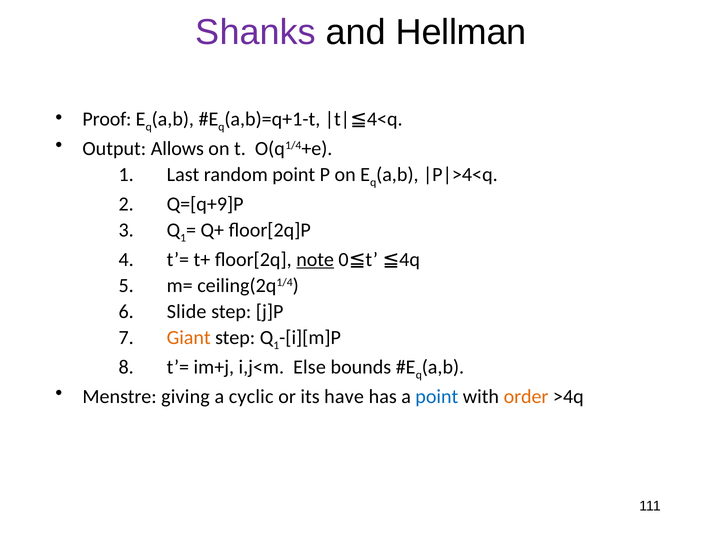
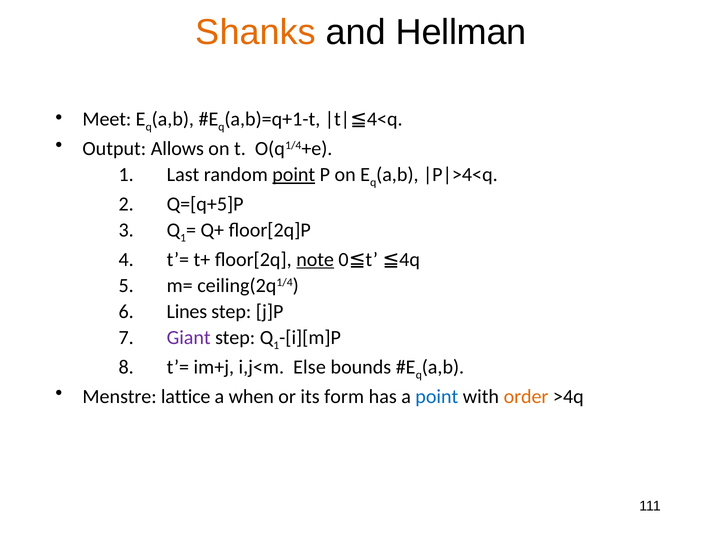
Shanks colour: purple -> orange (256, 33)
Proof: Proof -> Meet (107, 119)
point underline: none -> present (294, 175)
Q=[q+9]P: Q=[q+9]P -> Q=[q+5]P (205, 204)
Slide: Slide -> Lines (187, 312)
Giant colour: orange -> purple (189, 338)
giving: giving -> lattice (186, 397)
cyclic: cyclic -> when (251, 397)
have: have -> form (344, 397)
